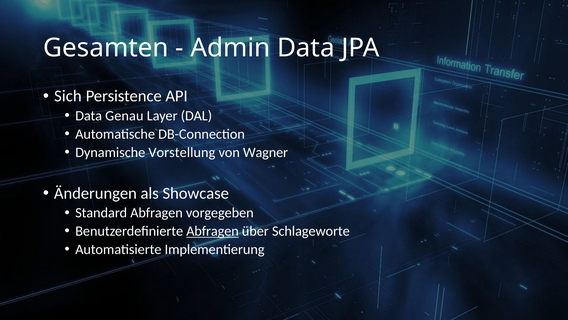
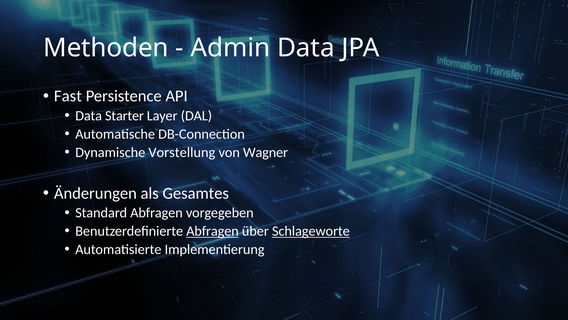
Gesamten: Gesamten -> Methoden (106, 48)
Sich: Sich -> Fast (68, 96)
Genau: Genau -> Starter (124, 116)
Showcase: Showcase -> Gesamtes (196, 193)
Schlageworte underline: none -> present (311, 231)
